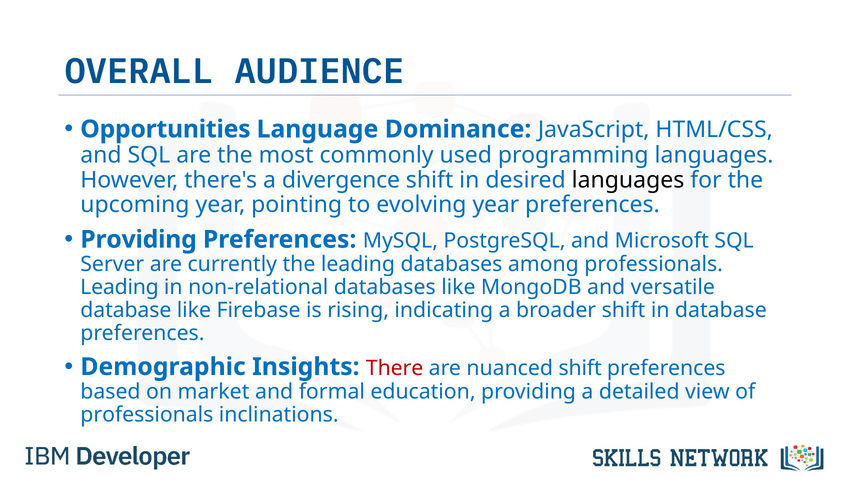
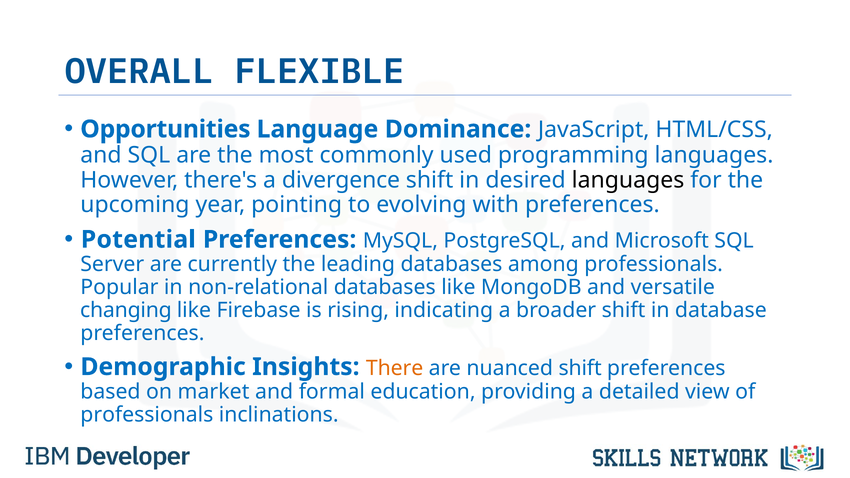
AUDIENCE: AUDIENCE -> FLEXIBLE (320, 71)
evolving year: year -> with (496, 205)
Providing: Providing -> Potential (138, 240)
Leading: Leading -> Popular (119, 287)
database: database -> changing (126, 310)
There colour: red -> orange (395, 368)
